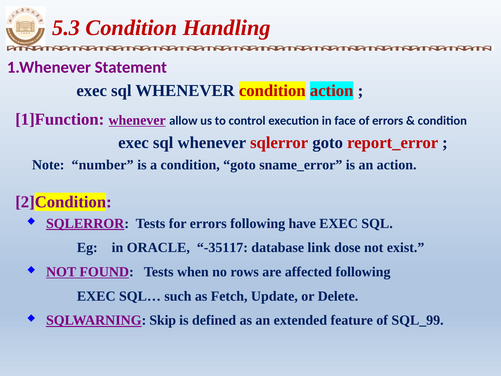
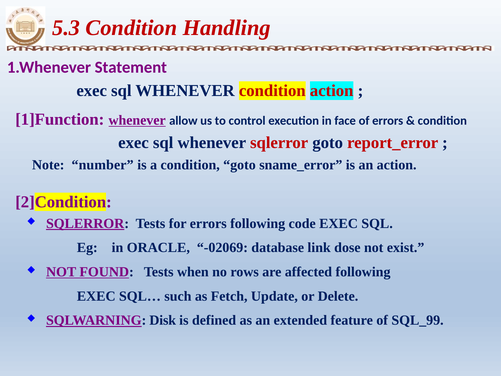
have: have -> code (302, 223)
-35117: -35117 -> -02069 (222, 247)
Skip: Skip -> Disk (163, 320)
